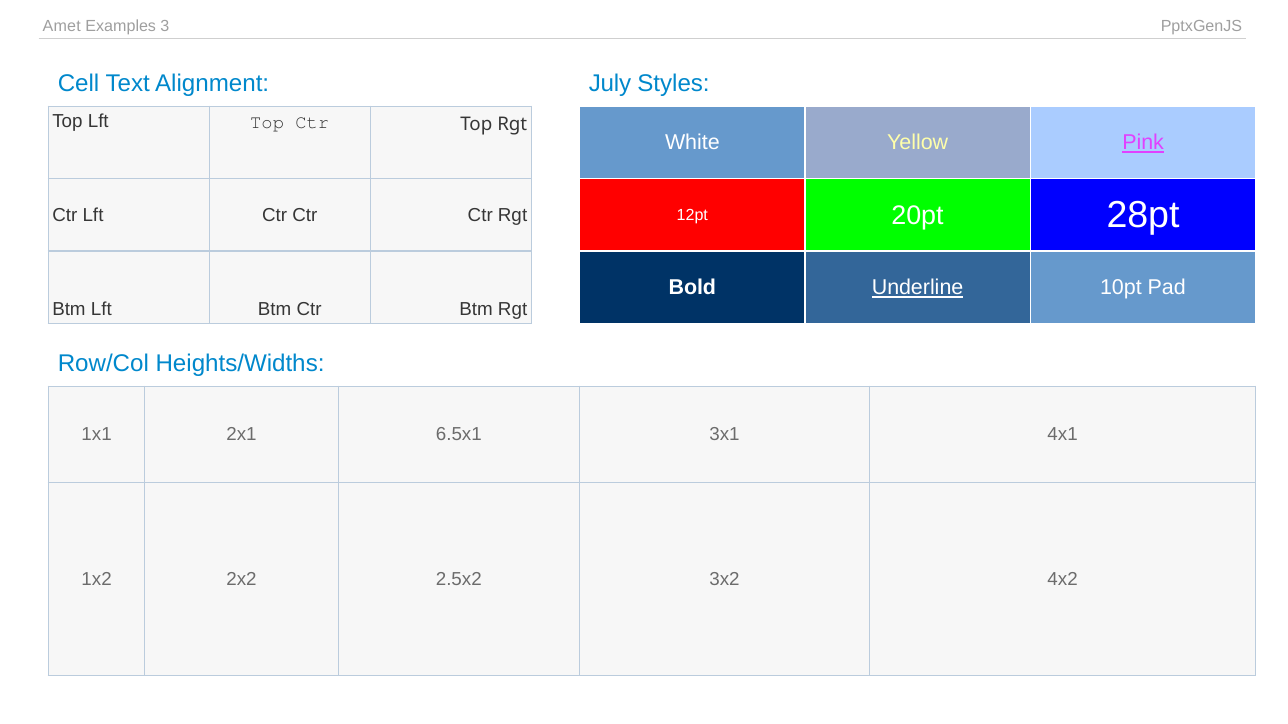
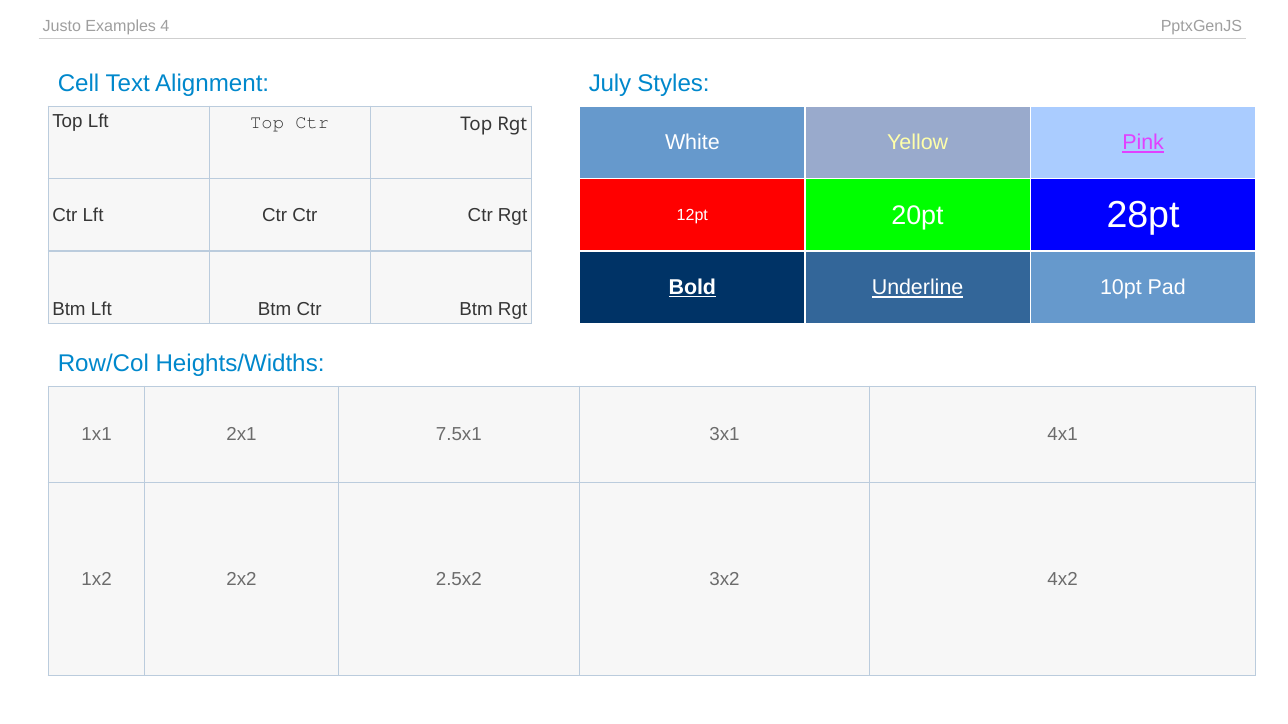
Amet: Amet -> Justo (62, 26)
3: 3 -> 4 (165, 26)
Bold underline: none -> present (692, 288)
6.5x1: 6.5x1 -> 7.5x1 (459, 435)
